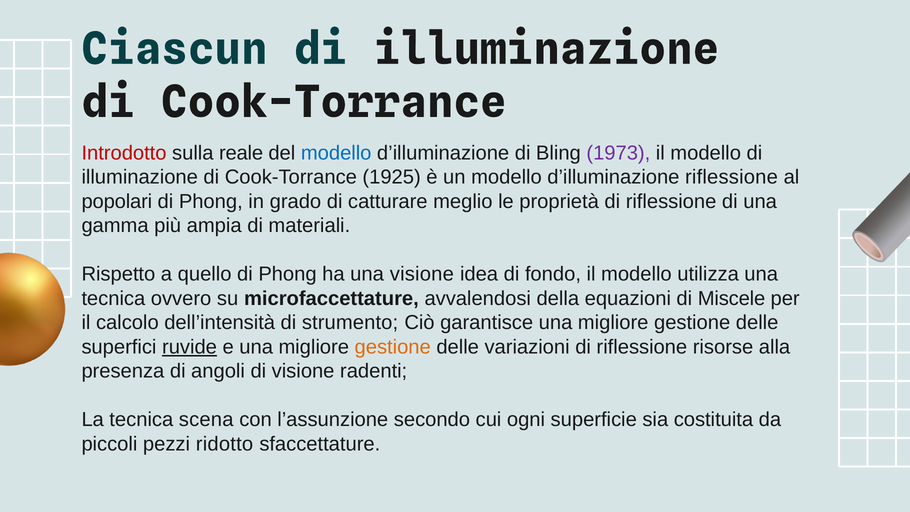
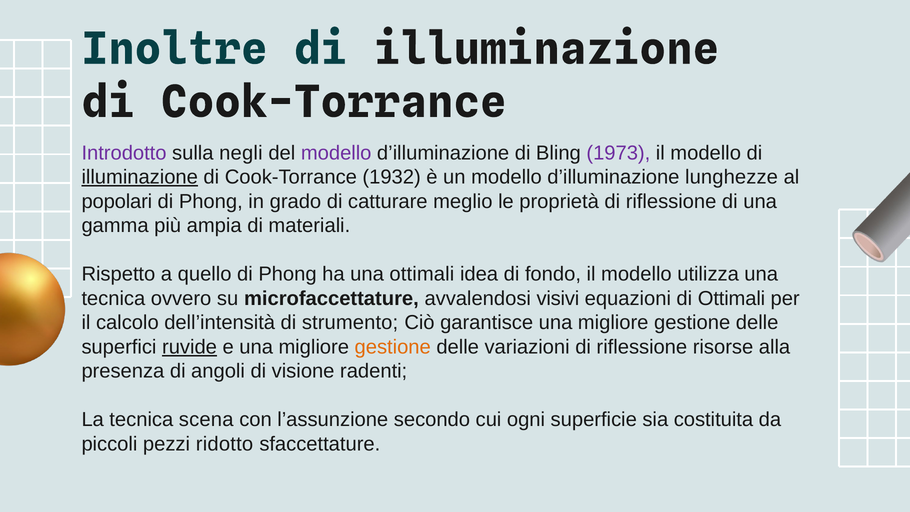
Ciascun: Ciascun -> Inoltre (174, 49)
Introdotto colour: red -> purple (124, 153)
reale: reale -> negli (241, 153)
modello colour: blue -> purple (336, 153)
illuminazione underline: none -> present (140, 177)
1925: 1925 -> 1932 (392, 177)
d’illuminazione riflessione: riflessione -> lunghezze (732, 177)
una visione: visione -> ottimali (422, 274)
della: della -> visivi (558, 298)
di Miscele: Miscele -> Ottimali (732, 298)
